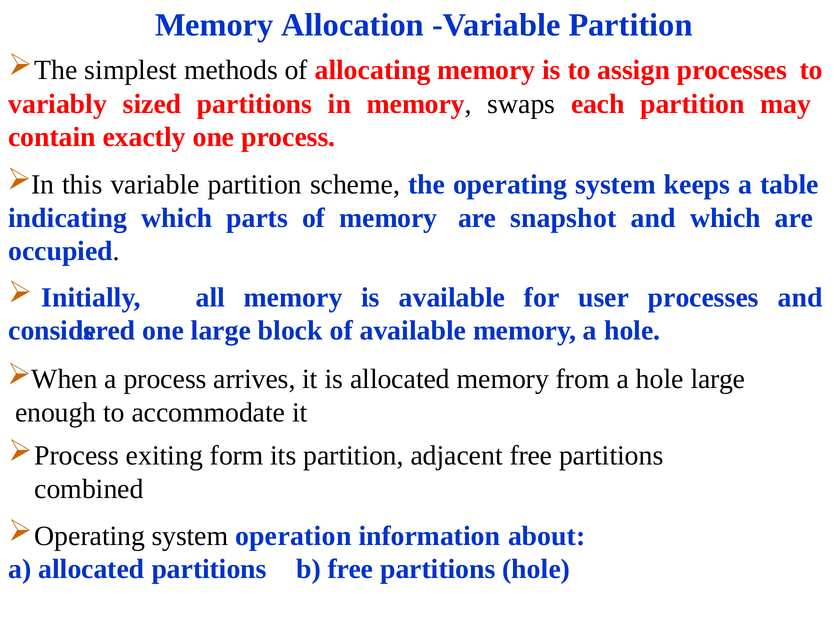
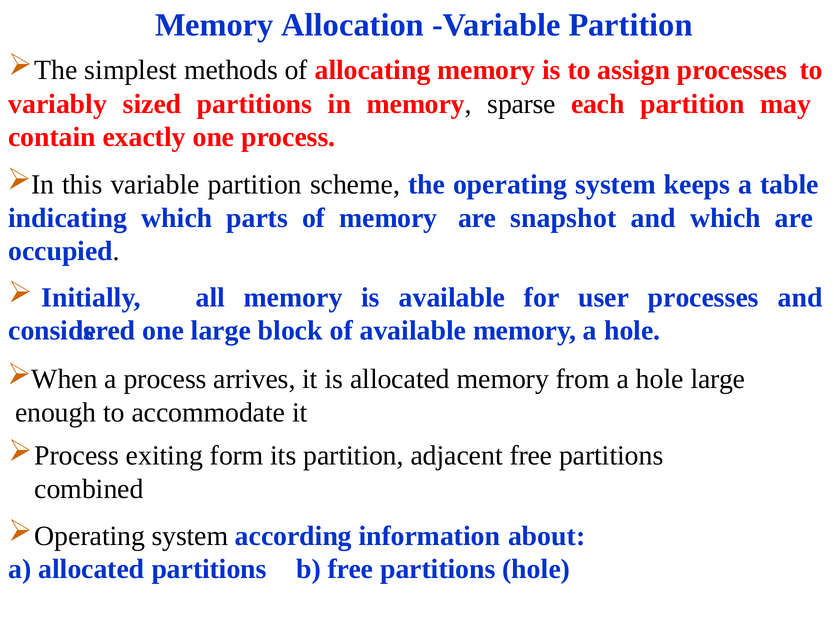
swaps: swaps -> sparse (521, 104)
operation: operation -> according (293, 536)
